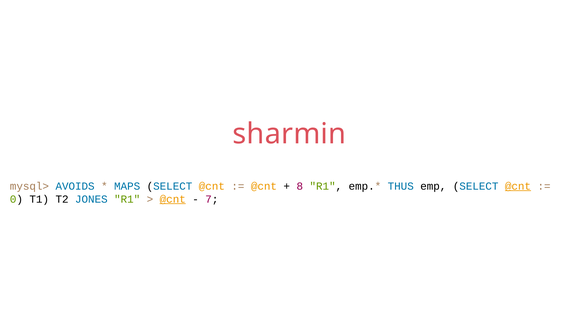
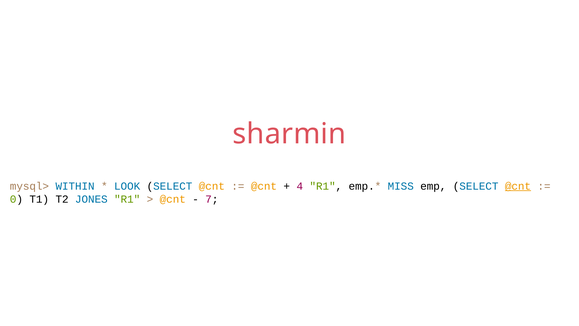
AVOIDS: AVOIDS -> WITHIN (75, 186)
MAPS: MAPS -> LOOK (127, 186)
8: 8 -> 4 (300, 186)
THUS: THUS -> MISS (401, 186)
@cnt underline: present -> none (173, 199)
